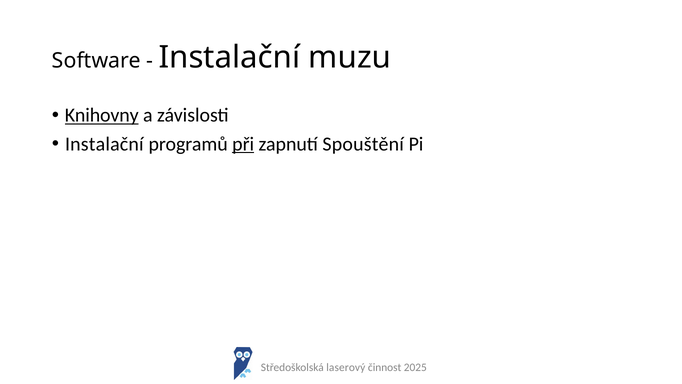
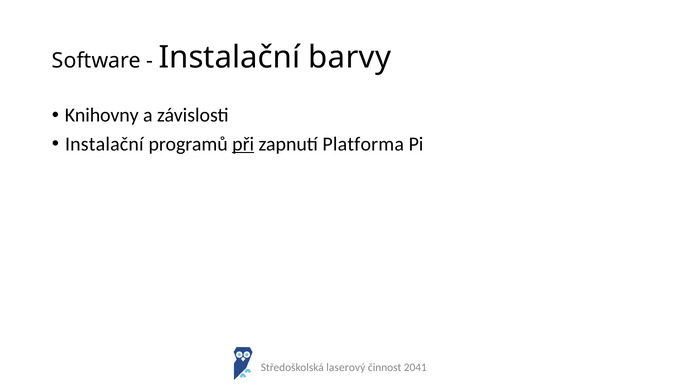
muzu: muzu -> barvy (350, 57)
Knihovny underline: present -> none (102, 115)
Spouštění: Spouštění -> Platforma (363, 144)
2025: 2025 -> 2041 (415, 367)
